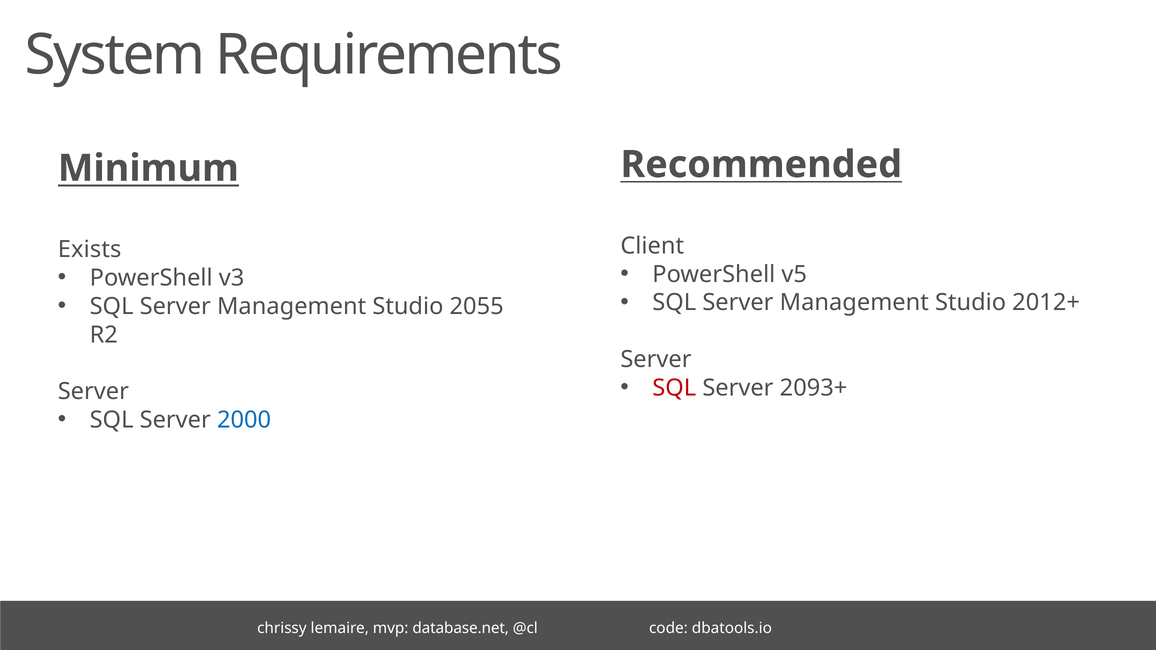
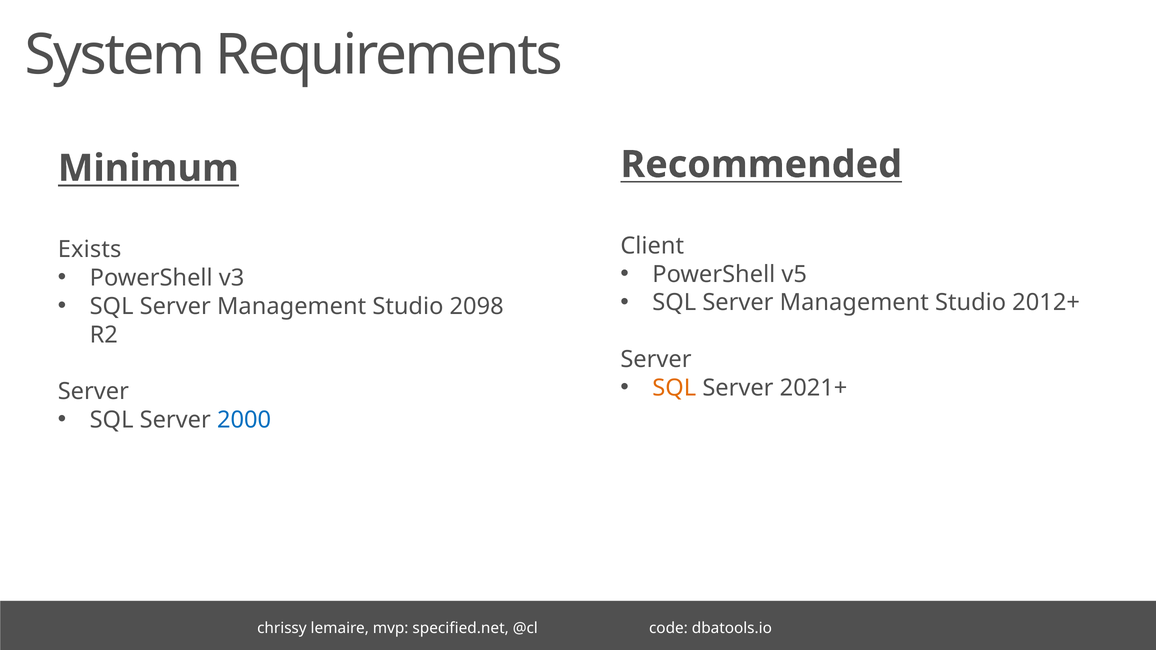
2055: 2055 -> 2098 (477, 306)
SQL colour: red -> orange (674, 387)
2093+: 2093+ -> 2021+ (814, 387)
database.net: database.net -> specified.net (461, 628)
